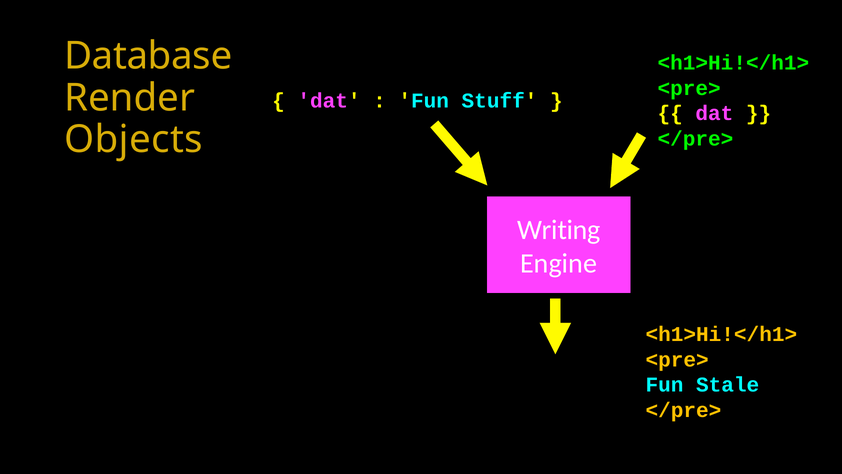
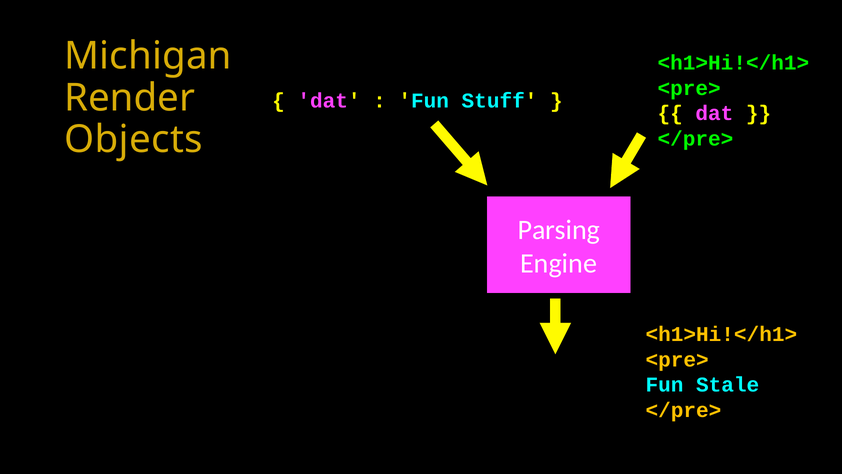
Database: Database -> Michigan (148, 56)
Writing: Writing -> Parsing (559, 230)
